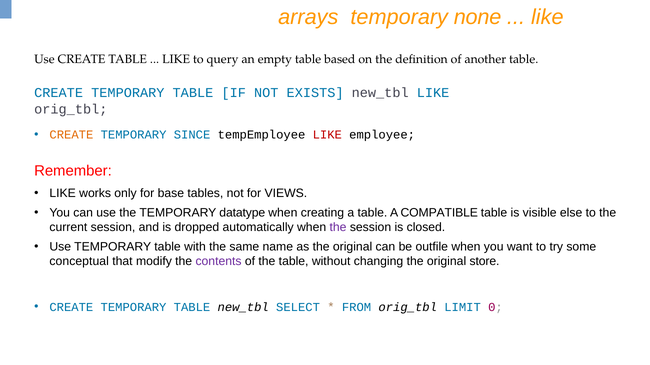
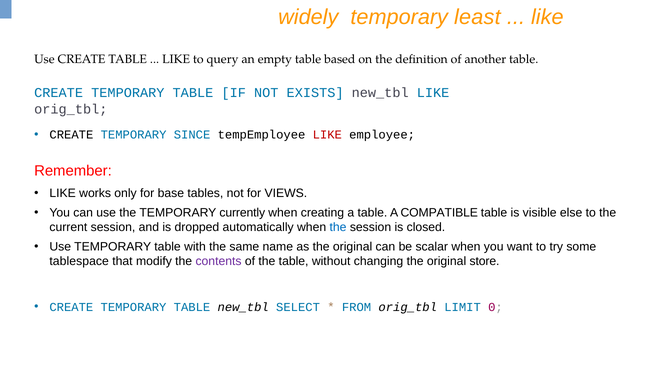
arrays: arrays -> widely (308, 17)
none: none -> least (477, 17)
CREATE colour: orange -> black (71, 135)
datatype: datatype -> currently (242, 213)
the colour: purple -> blue (338, 228)
outfile: outfile -> scalar (432, 247)
conceptual: conceptual -> tablespace (79, 262)
